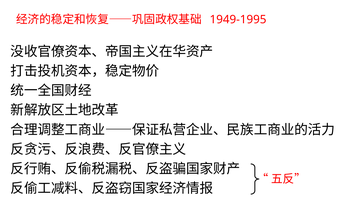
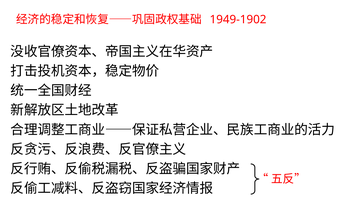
1949-1995: 1949-1995 -> 1949-1902 (238, 20)
